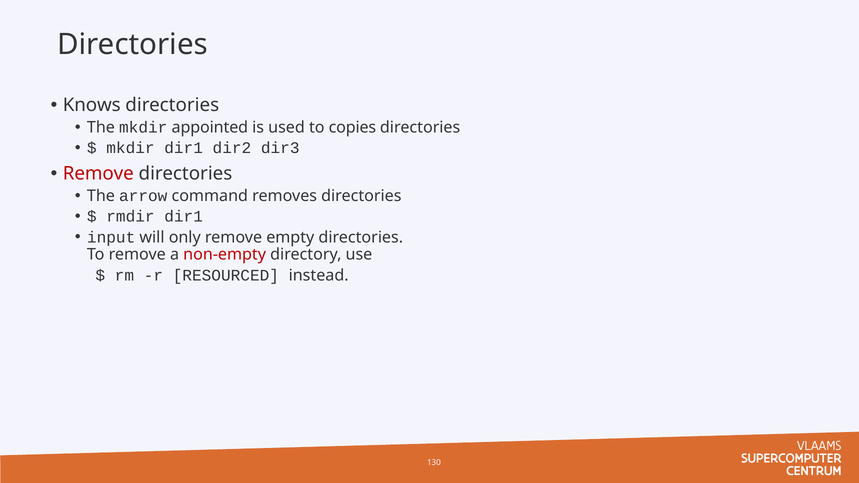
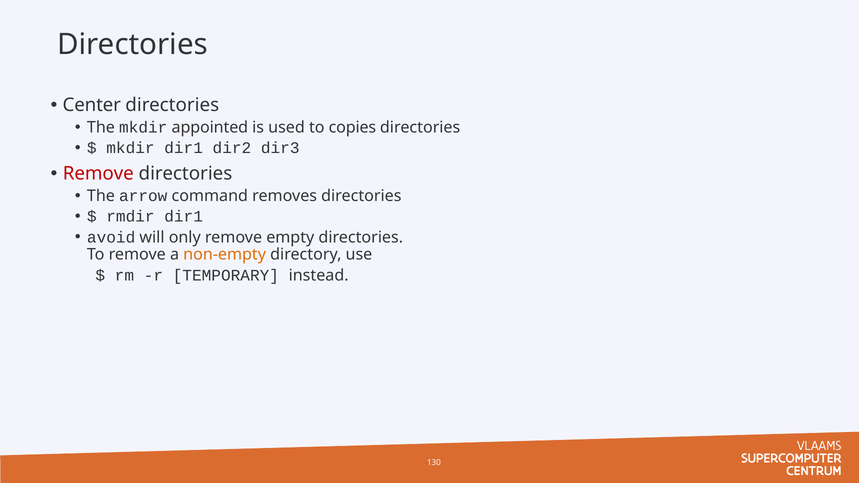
Knows: Knows -> Center (92, 105)
input: input -> avoid (111, 237)
non-empty colour: red -> orange (225, 255)
RESOURCED: RESOURCED -> TEMPORARY (226, 276)
